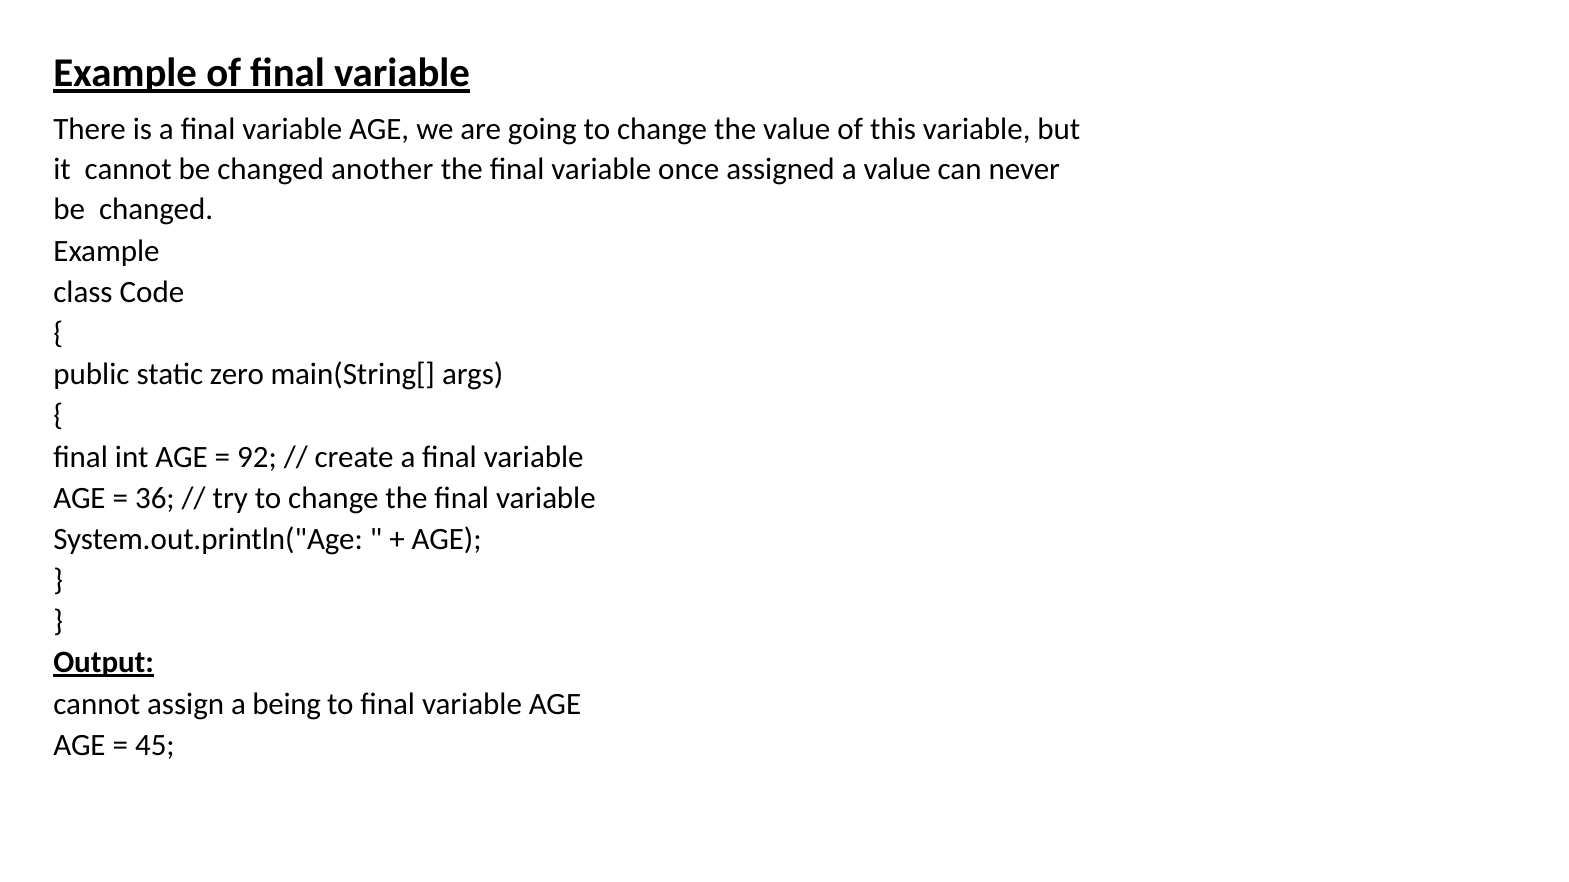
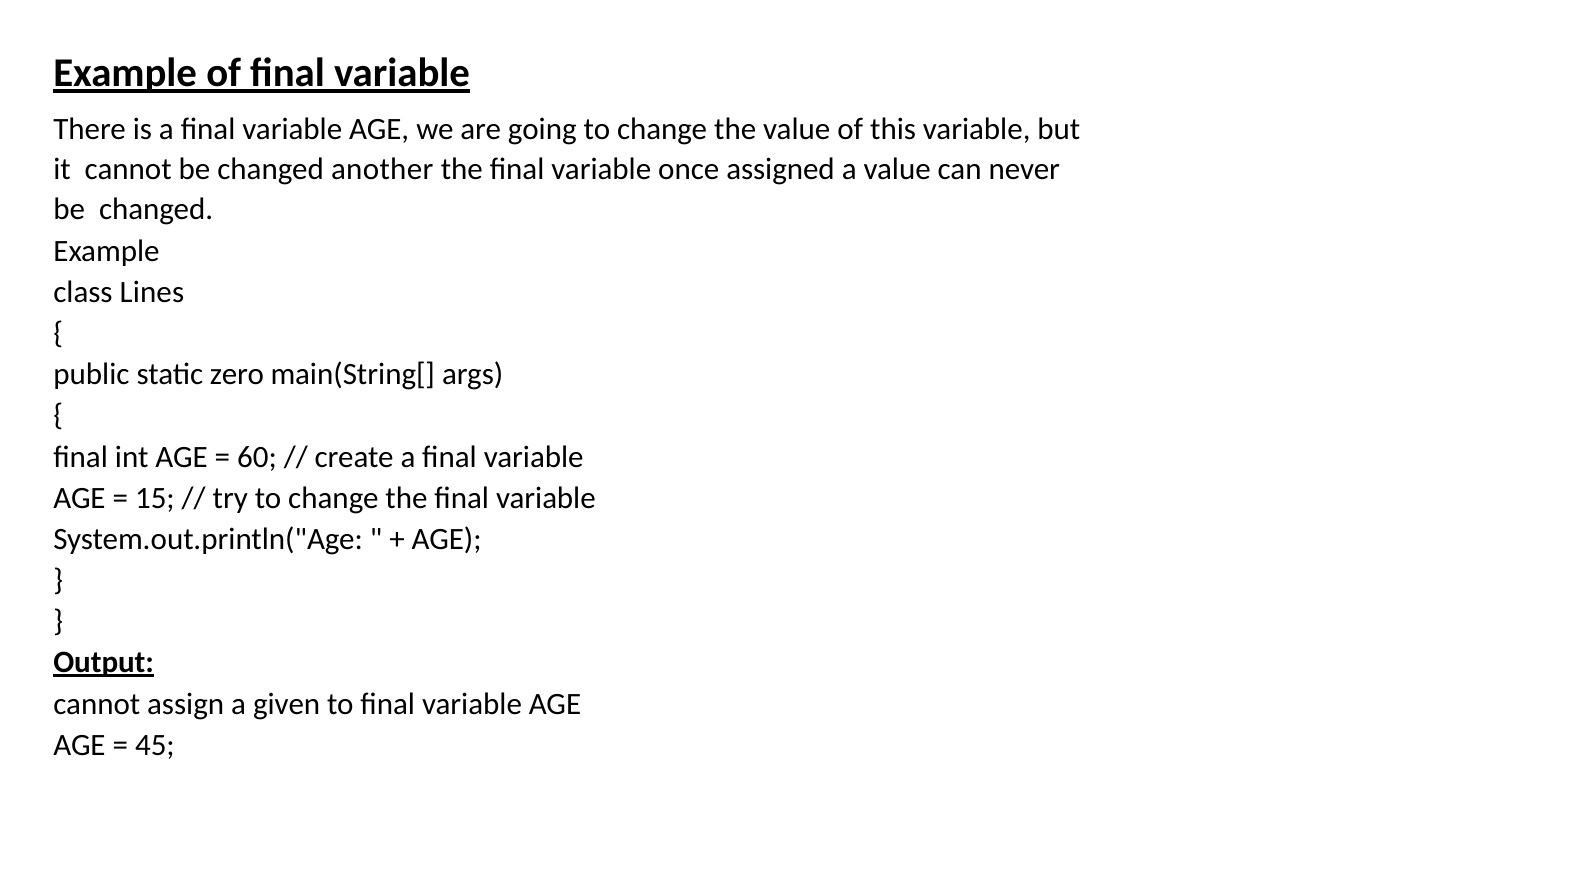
Code: Code -> Lines (152, 292)
92: 92 -> 60 (257, 457)
36: 36 -> 15 (155, 498)
being: being -> given (287, 704)
